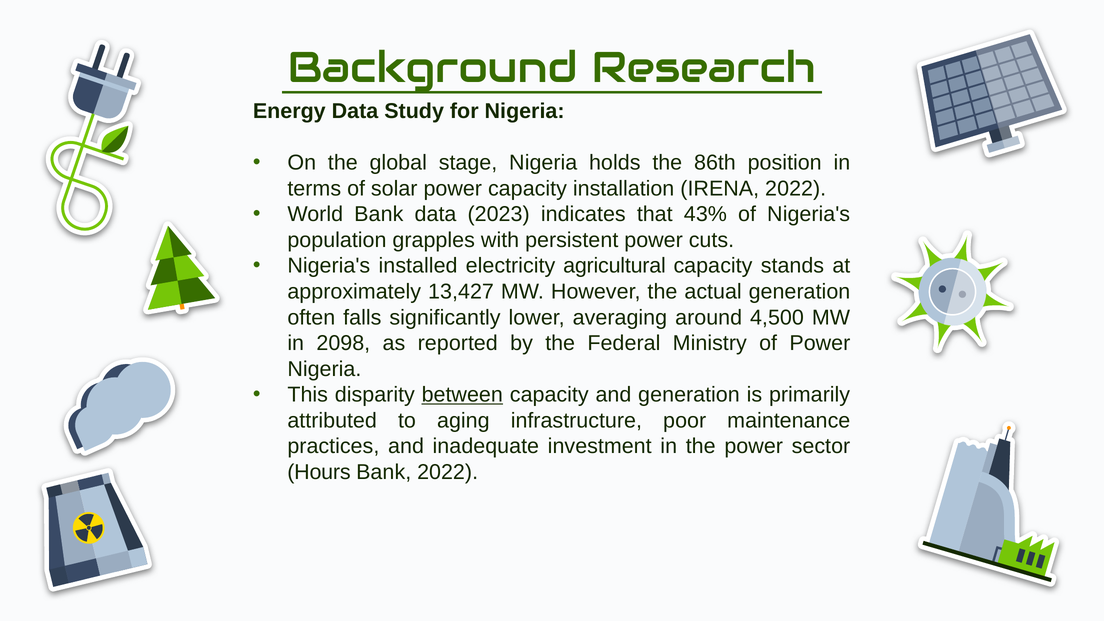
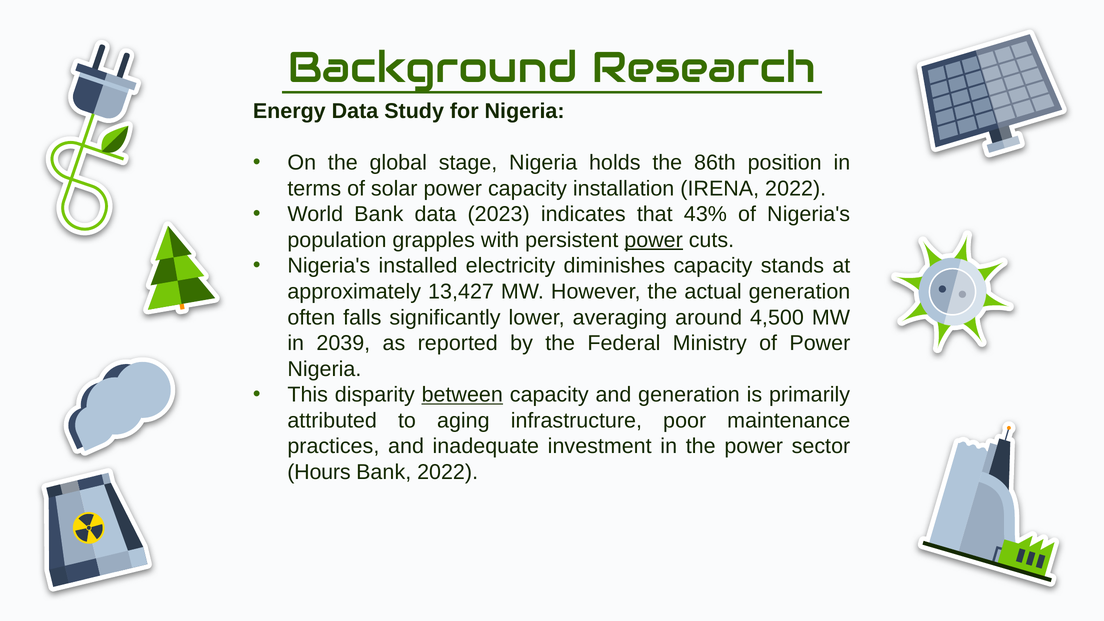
power underline: none -> present (654, 240)
agricultural: agricultural -> diminishes (614, 266)
2098: 2098 -> 2039 (343, 343)
